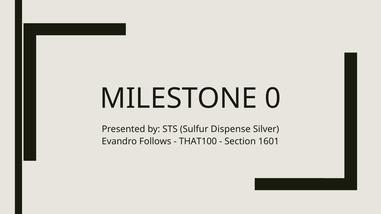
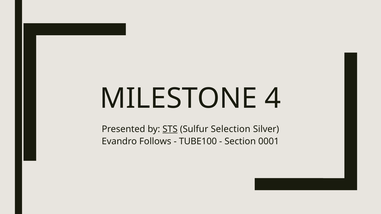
0: 0 -> 4 (273, 99)
STS underline: none -> present (170, 129)
Dispense: Dispense -> Selection (231, 129)
THAT100: THAT100 -> TUBE100 (198, 142)
1601: 1601 -> 0001 (269, 142)
